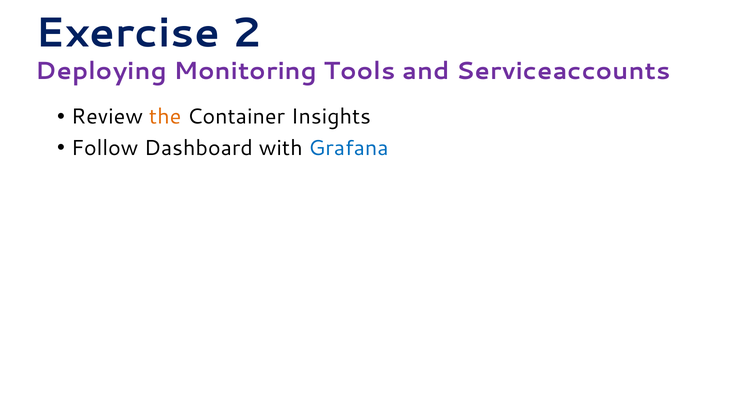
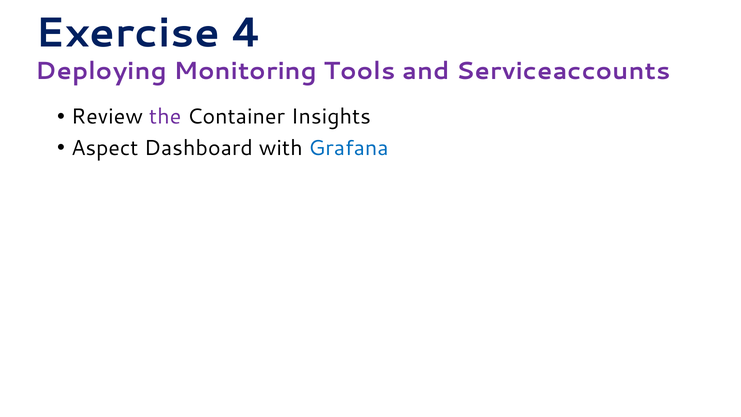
2: 2 -> 4 (247, 33)
the colour: orange -> purple (165, 117)
Follow: Follow -> Aspect (105, 148)
